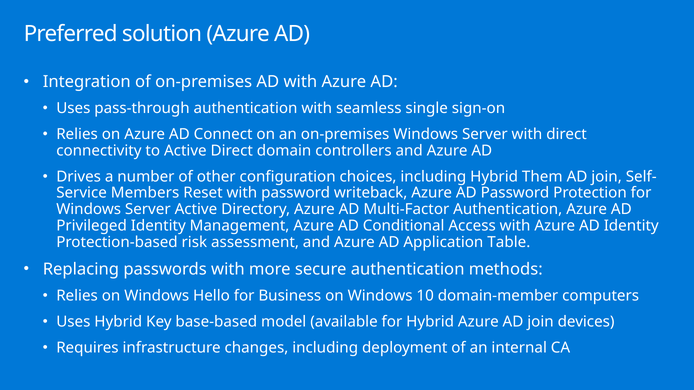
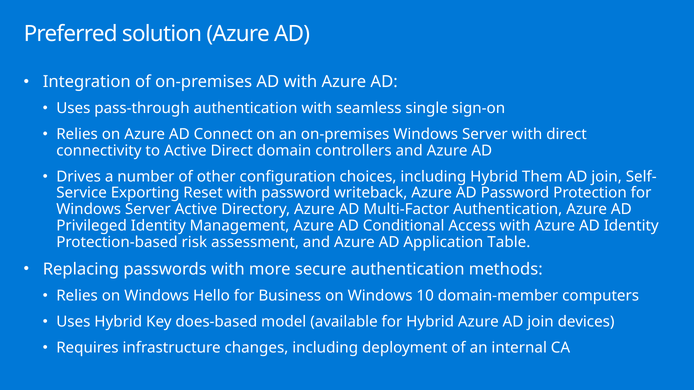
Members: Members -> Exporting (145, 193)
base-based: base-based -> does-based (216, 322)
